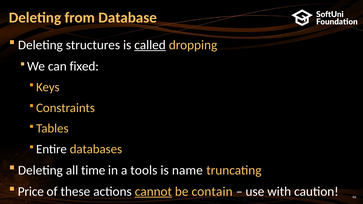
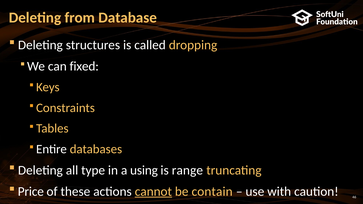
called underline: present -> none (150, 45)
time: time -> type (93, 170)
tools: tools -> using (144, 170)
name: name -> range (187, 170)
